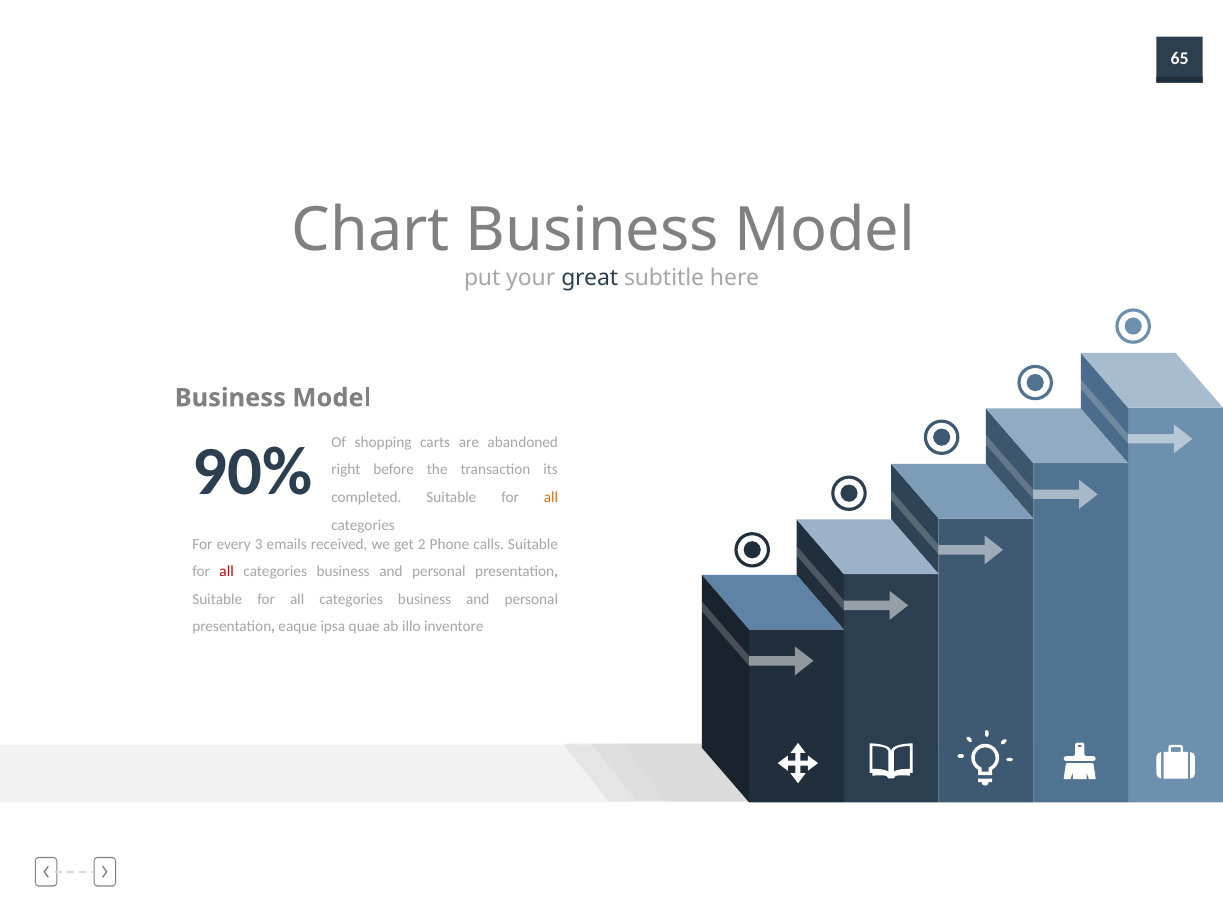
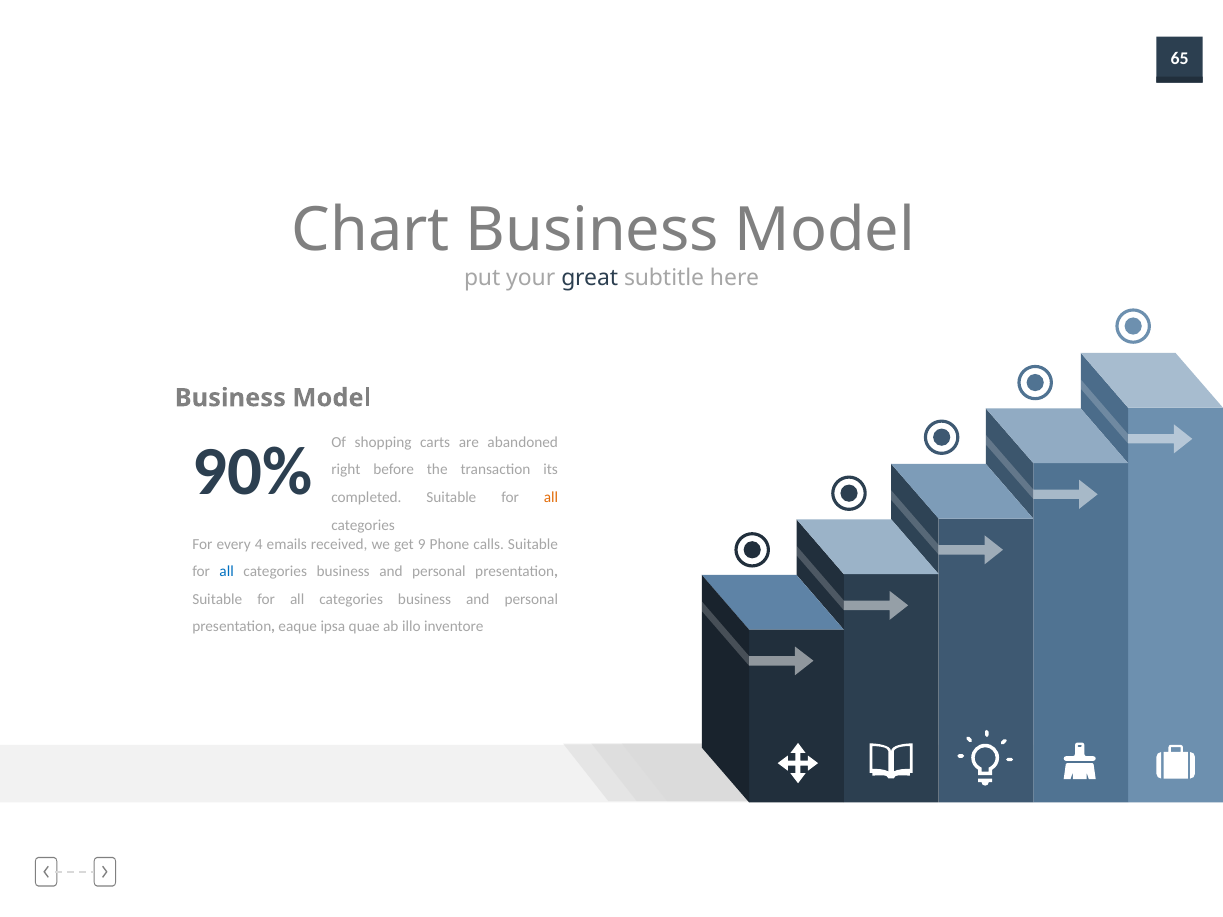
3: 3 -> 4 (259, 544)
2: 2 -> 9 (422, 544)
all colour: red -> blue (227, 572)
